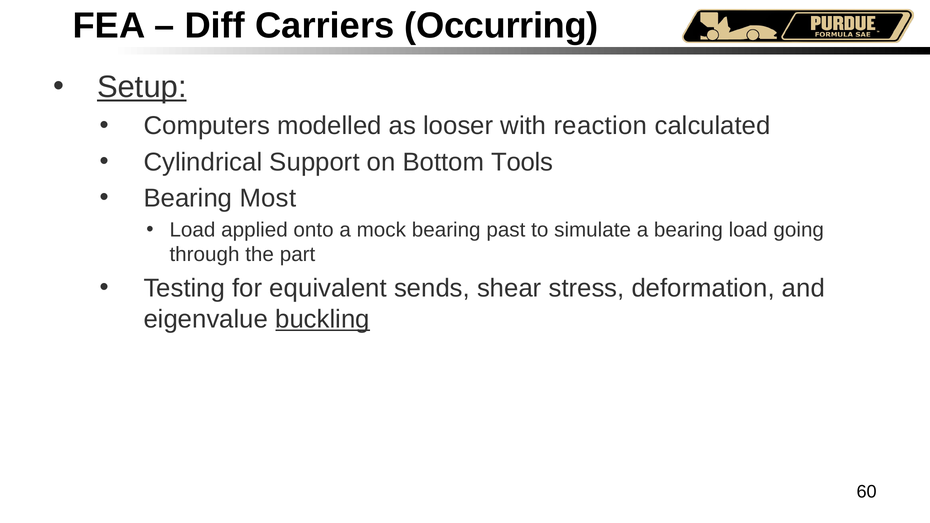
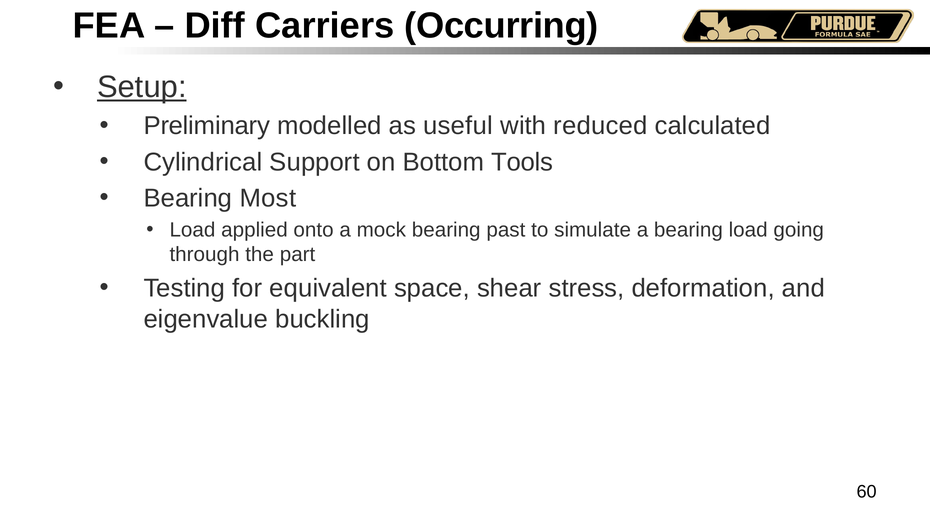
Computers: Computers -> Preliminary (207, 126)
looser: looser -> useful (458, 126)
reaction: reaction -> reduced (600, 126)
sends: sends -> space (432, 288)
buckling underline: present -> none (323, 319)
